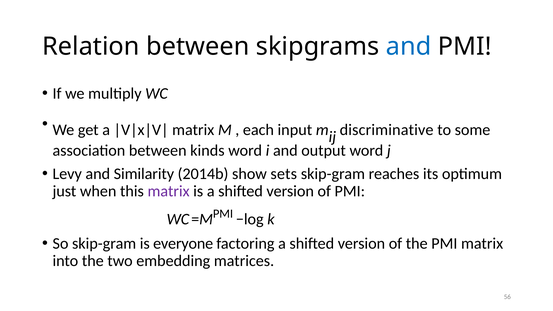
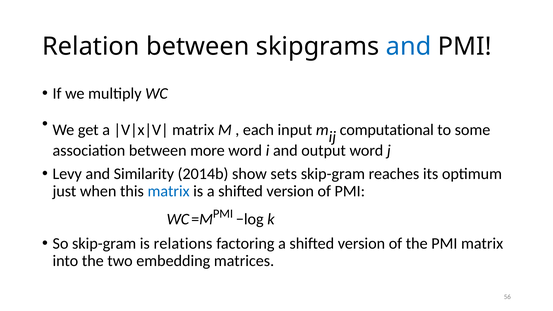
discriminative: discriminative -> computational (387, 130)
kinds: kinds -> more (207, 151)
matrix colour: purple -> blue (169, 191)
everyone: everyone -> relations (183, 243)
